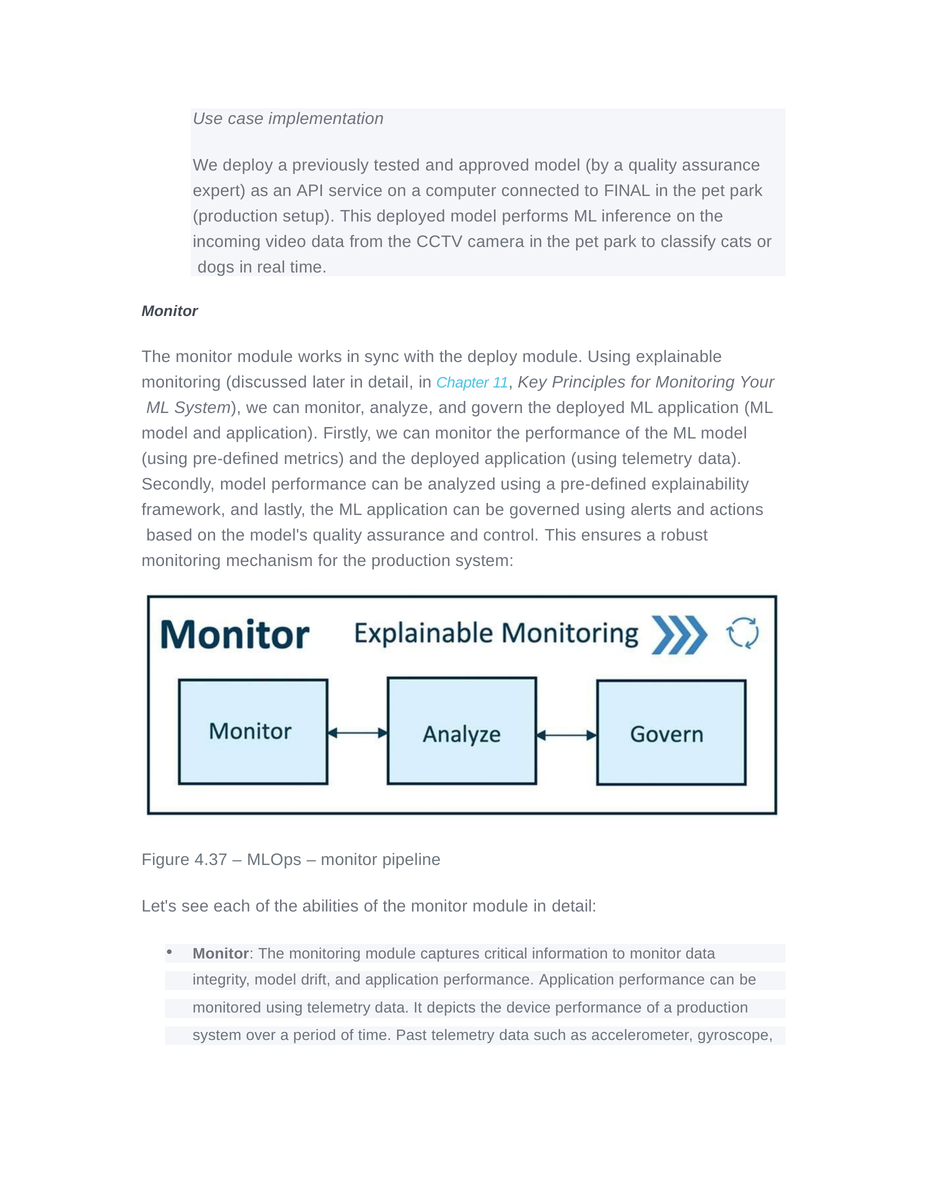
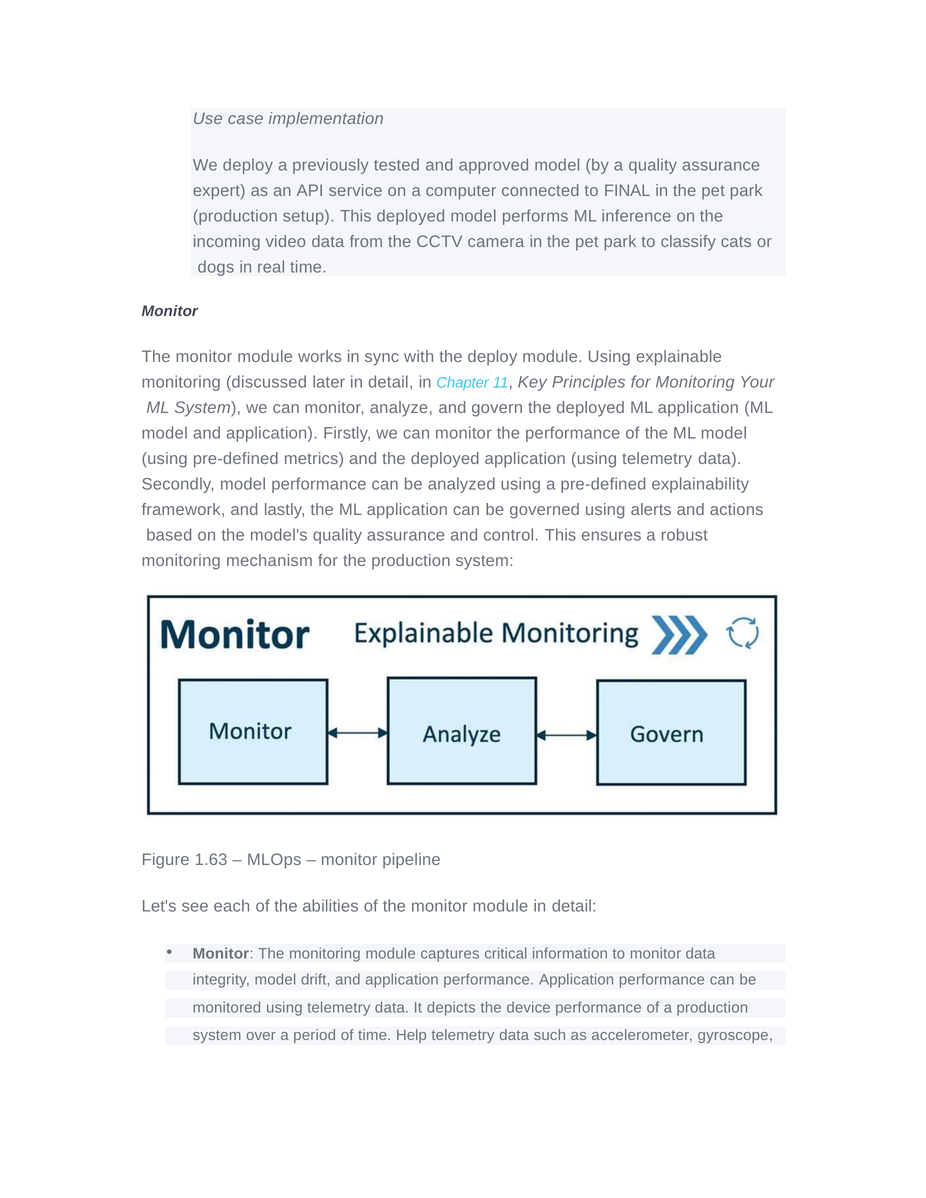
4.37: 4.37 -> 1.63 (211, 860)
Past: Past -> Help (411, 1036)
